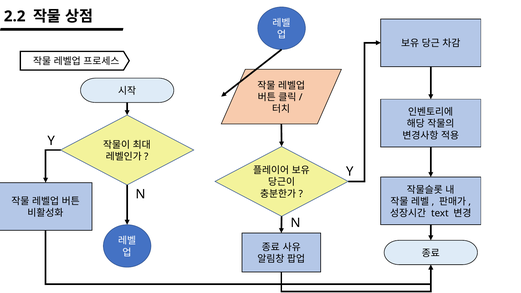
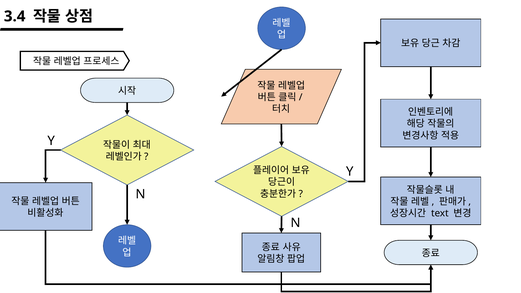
2.2: 2.2 -> 3.4 (15, 16)
